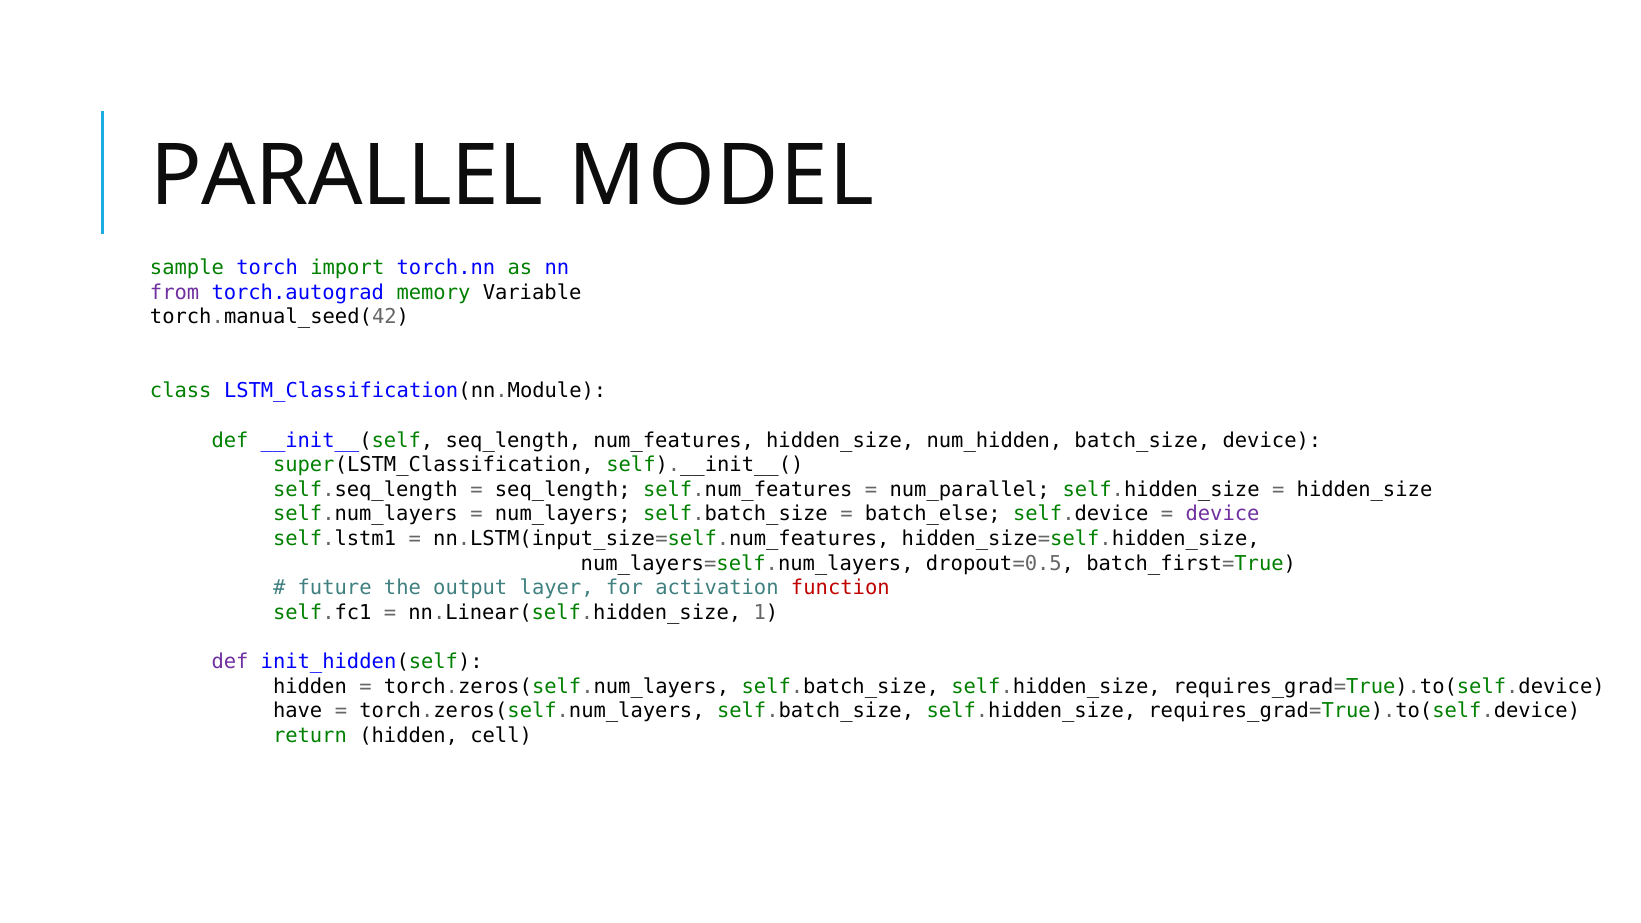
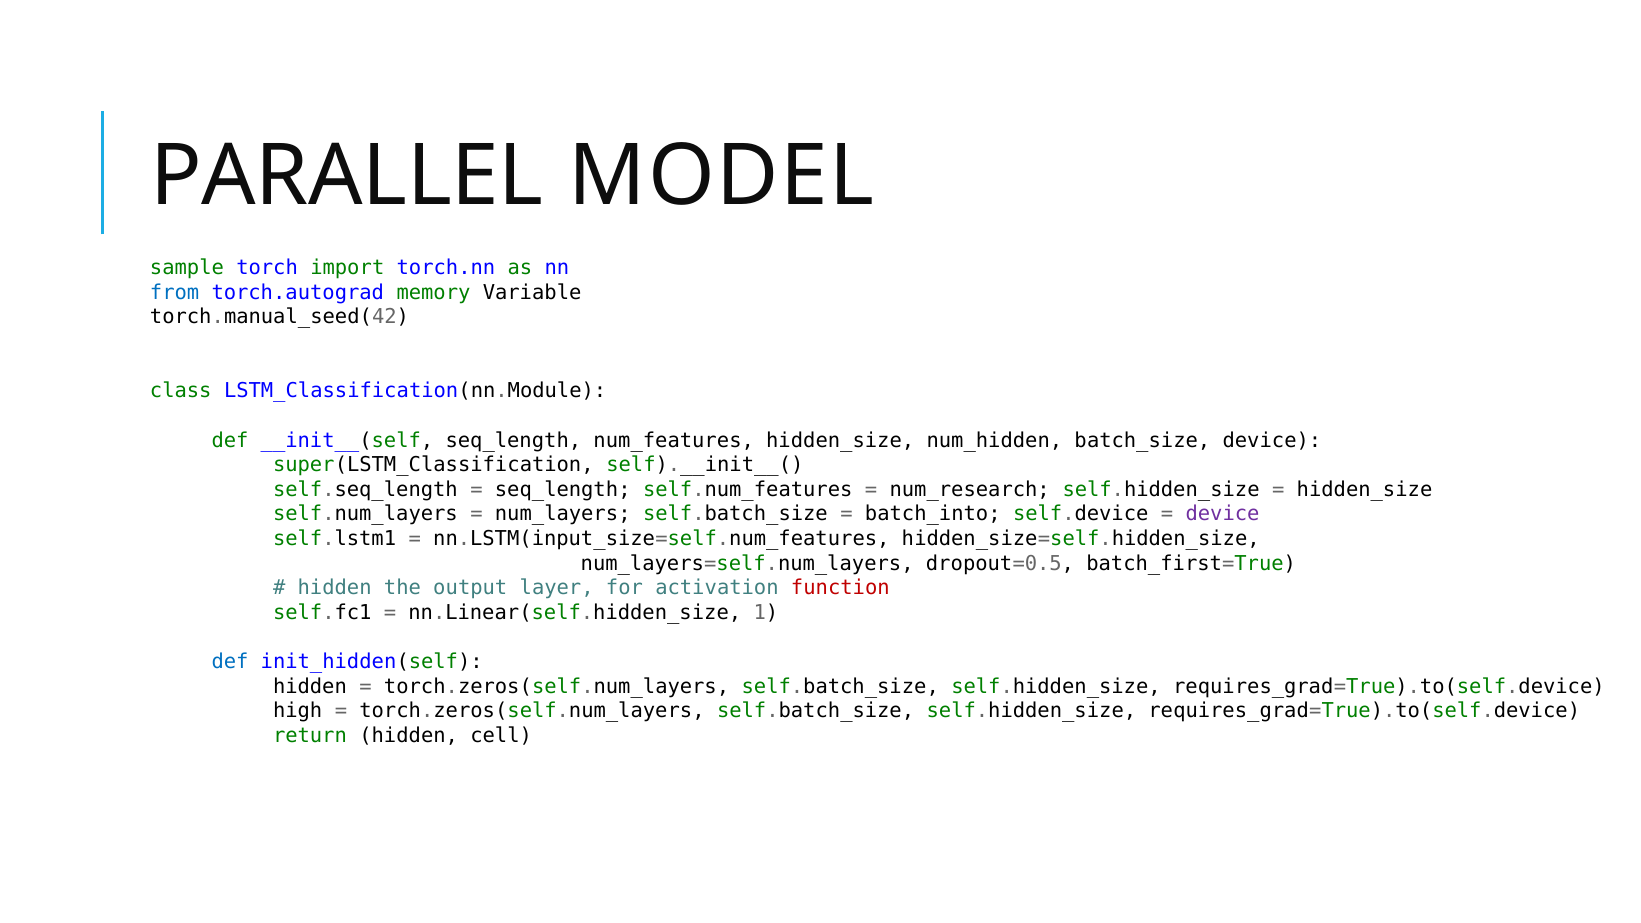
from colour: purple -> blue (175, 293)
num_parallel: num_parallel -> num_research (970, 490)
batch_else: batch_else -> batch_into (933, 514)
future: future -> hidden (335, 588)
def colour: purple -> blue (230, 662)
have: have -> high (298, 711)
